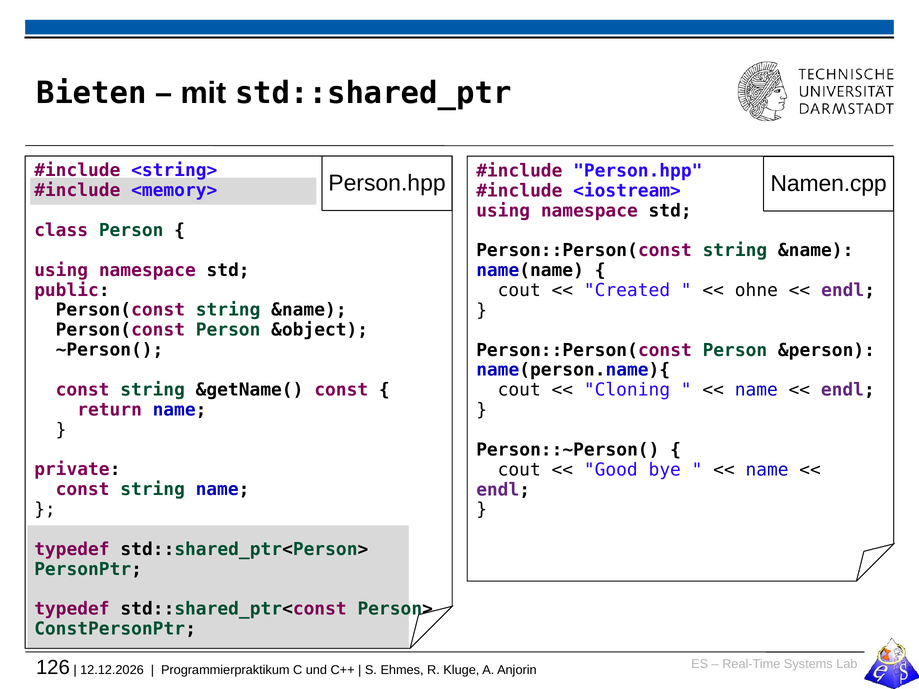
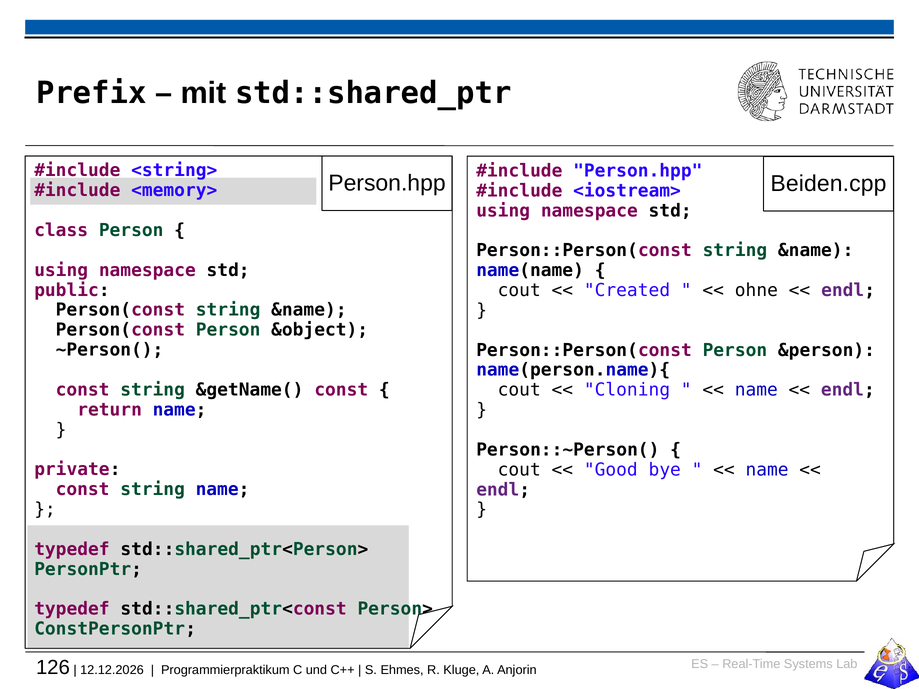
Bieten: Bieten -> Prefix (91, 93)
Namen.cpp: Namen.cpp -> Beiden.cpp (828, 184)
